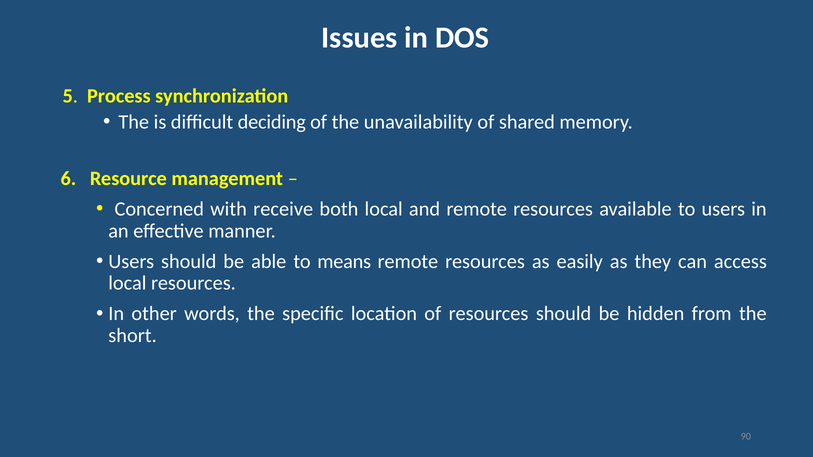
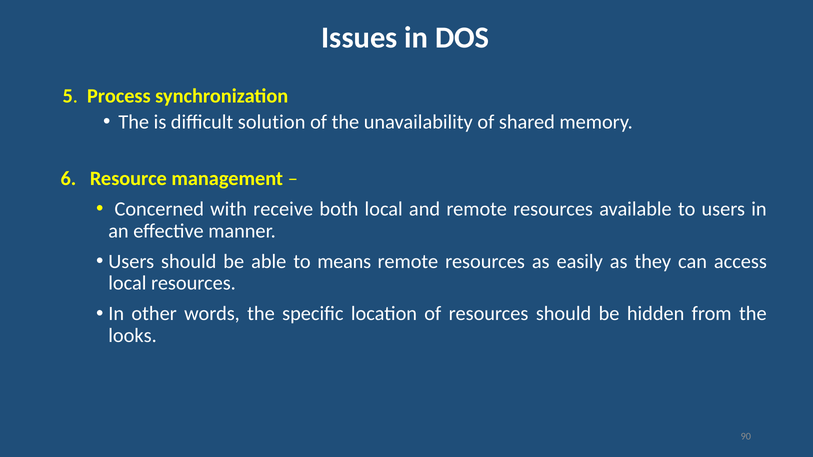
deciding: deciding -> solution (272, 122)
short: short -> looks (133, 336)
